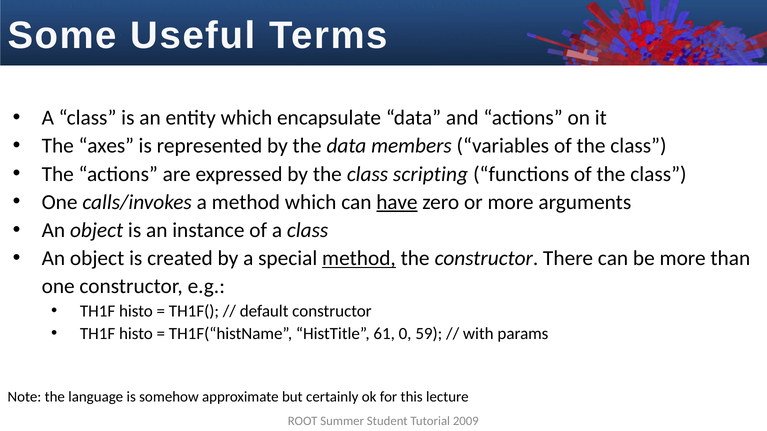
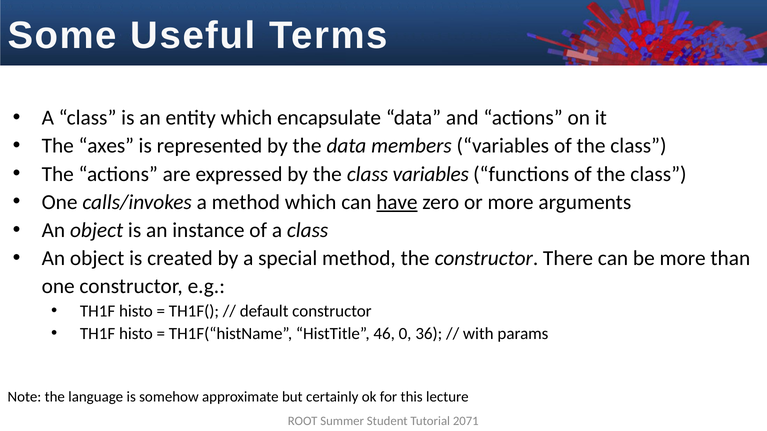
class scripting: scripting -> variables (431, 174)
method underline: present -> none (359, 259)
61: 61 -> 46 (384, 334)
59: 59 -> 36 (429, 334)
2009: 2009 -> 2071 (466, 422)
